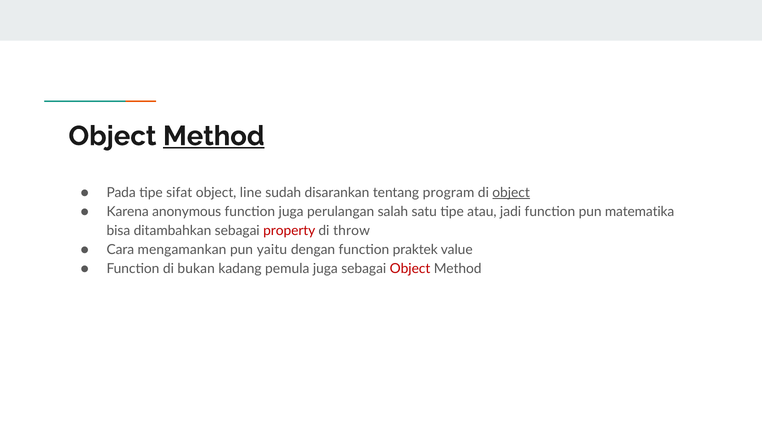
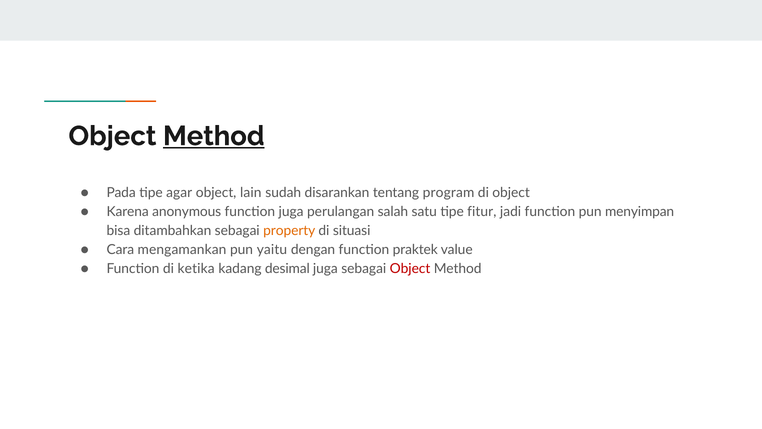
sifat: sifat -> agar (179, 193)
line: line -> lain (251, 193)
object underline: present -> none (511, 193)
atau: atau -> fitur (482, 212)
matematika: matematika -> menyimpan (640, 212)
property colour: red -> orange (289, 231)
throw: throw -> situasi (352, 231)
bukan: bukan -> ketika (196, 269)
pemula: pemula -> desimal (287, 269)
